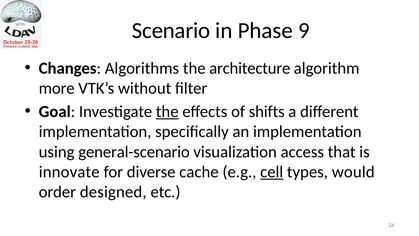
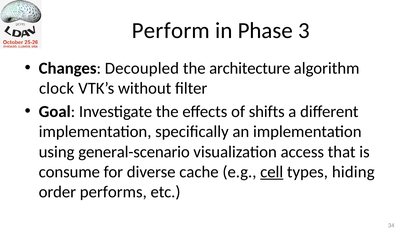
Scenario: Scenario -> Perform (171, 31)
9: 9 -> 3 (304, 31)
Algorithms: Algorithms -> Decoupled (142, 68)
more: more -> clock (57, 88)
the underline: present -> none (167, 112)
innovate: innovate -> consume (69, 172)
would: would -> hiding (353, 172)
designed: designed -> performs (113, 192)
